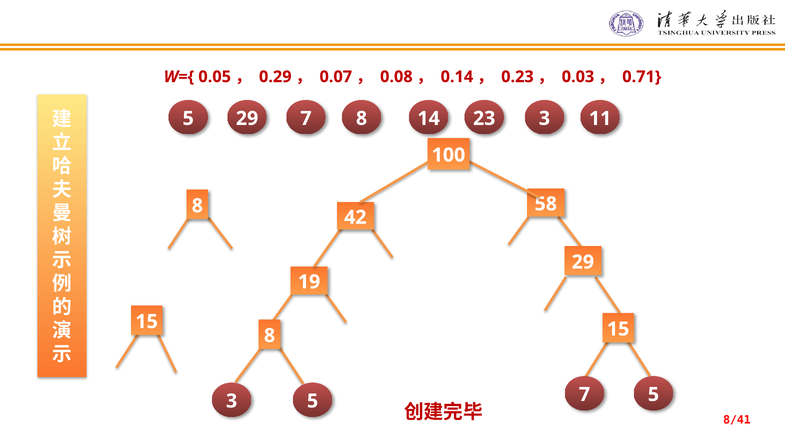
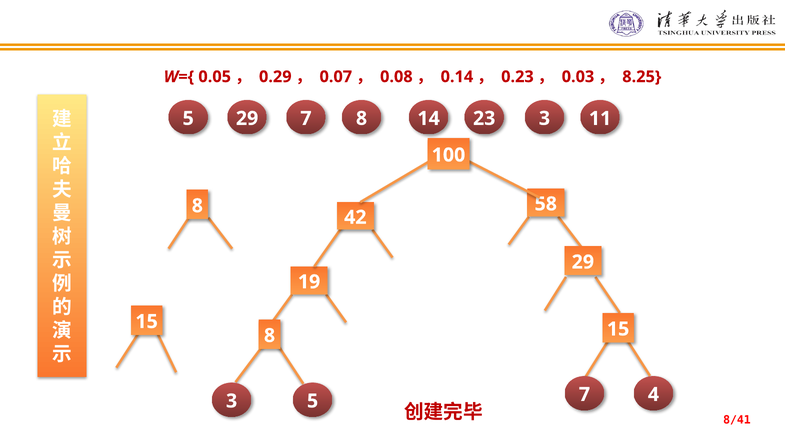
0.71: 0.71 -> 8.25 (642, 77)
7 5: 5 -> 4 (653, 395)
